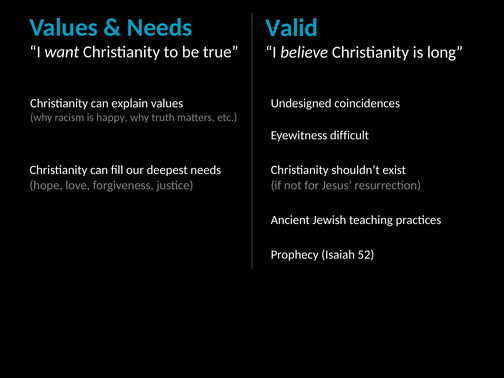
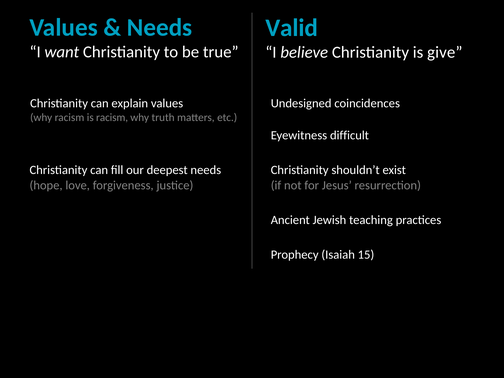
long: long -> give (445, 52)
is happy: happy -> racism (112, 118)
52: 52 -> 15 (366, 255)
